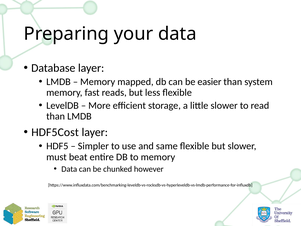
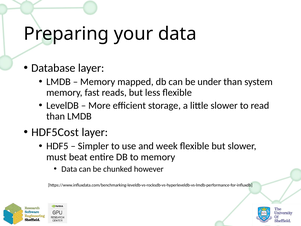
easier: easier -> under (209, 82)
same: same -> week (167, 146)
